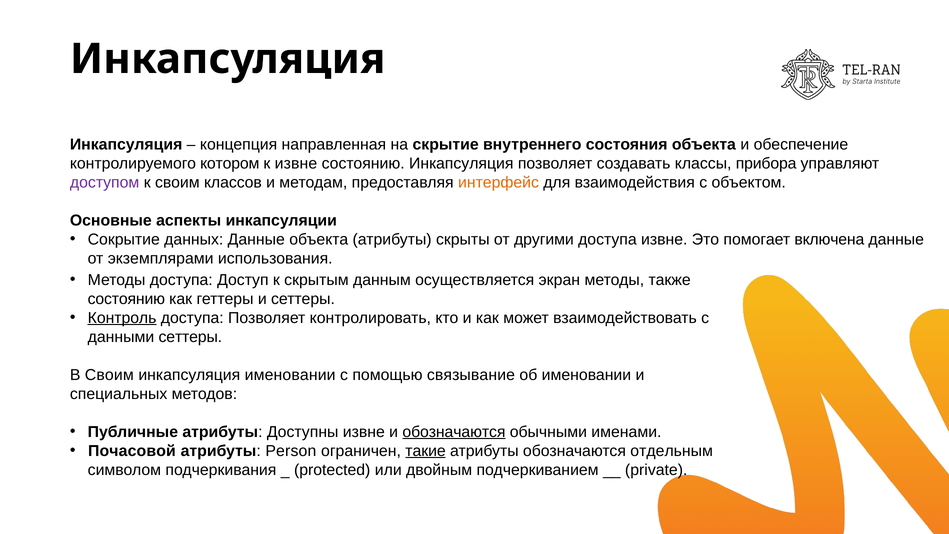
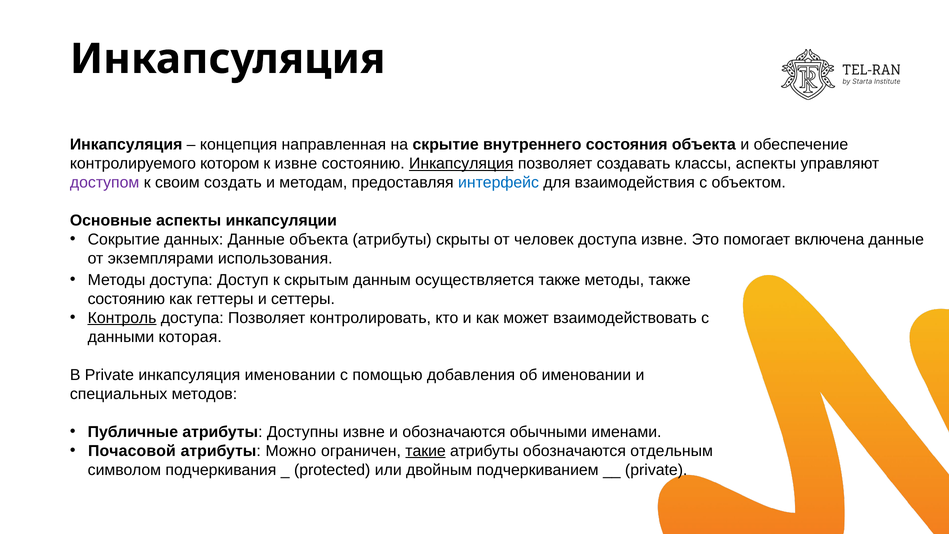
Инкапсуляция underline: none -> present (461, 164)
классы прибора: прибора -> аспекты (766, 164)
классов: классов -> создать (233, 183)
интерфейс colour: orange -> blue (499, 183)
другими: другими -> человек (544, 239)
осуществляется экран: экран -> также (559, 280)
данными сеттеры: сеттеры -> которая (190, 337)
В Своим: Своим -> Private (109, 375)
связывание: связывание -> добавления (471, 375)
обозначаются underline: present -> none (454, 432)
Person: Person -> Можно (291, 451)
